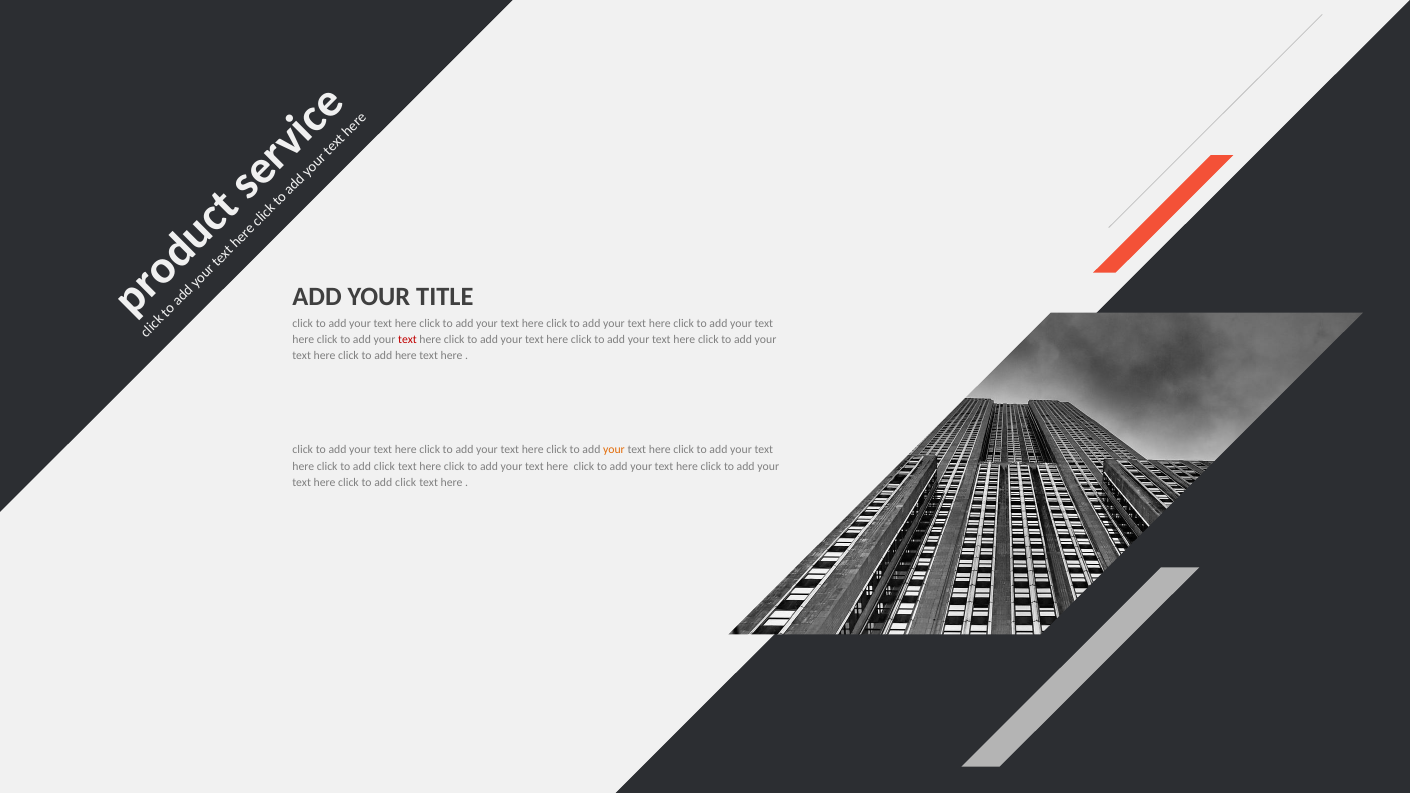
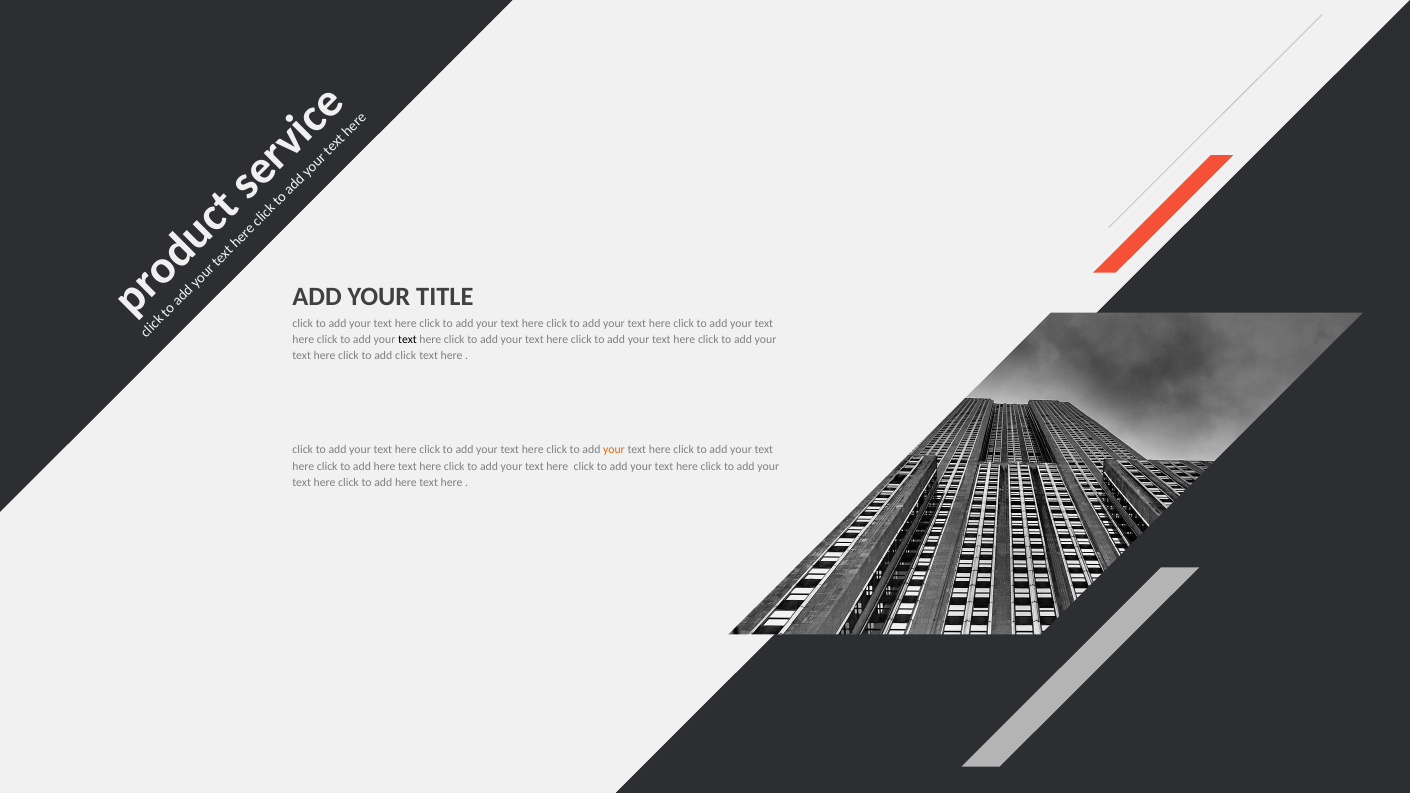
text colour: red -> black (407, 340)
add here: here -> click (406, 356)
click: click -> here (385, 466)
click: click -> here (406, 482)
